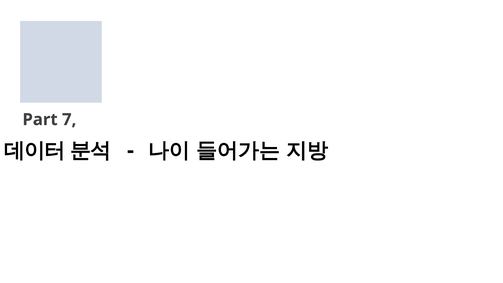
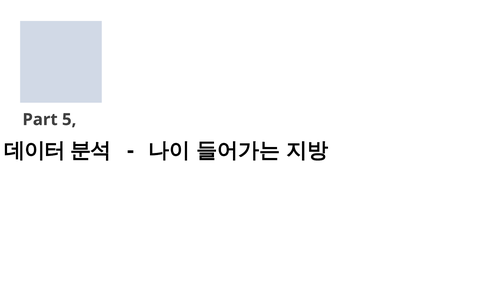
7: 7 -> 5 (69, 120)
